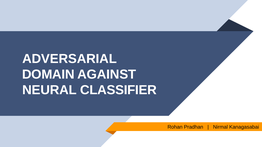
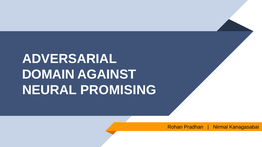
CLASSIFIER: CLASSIFIER -> PROMISING (118, 90)
